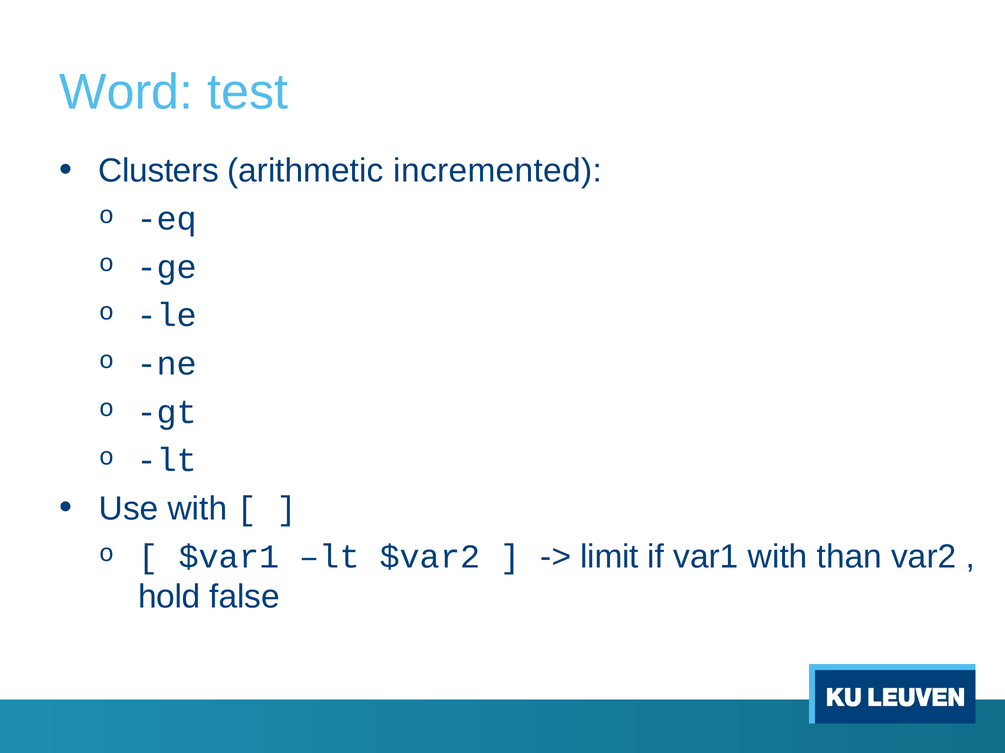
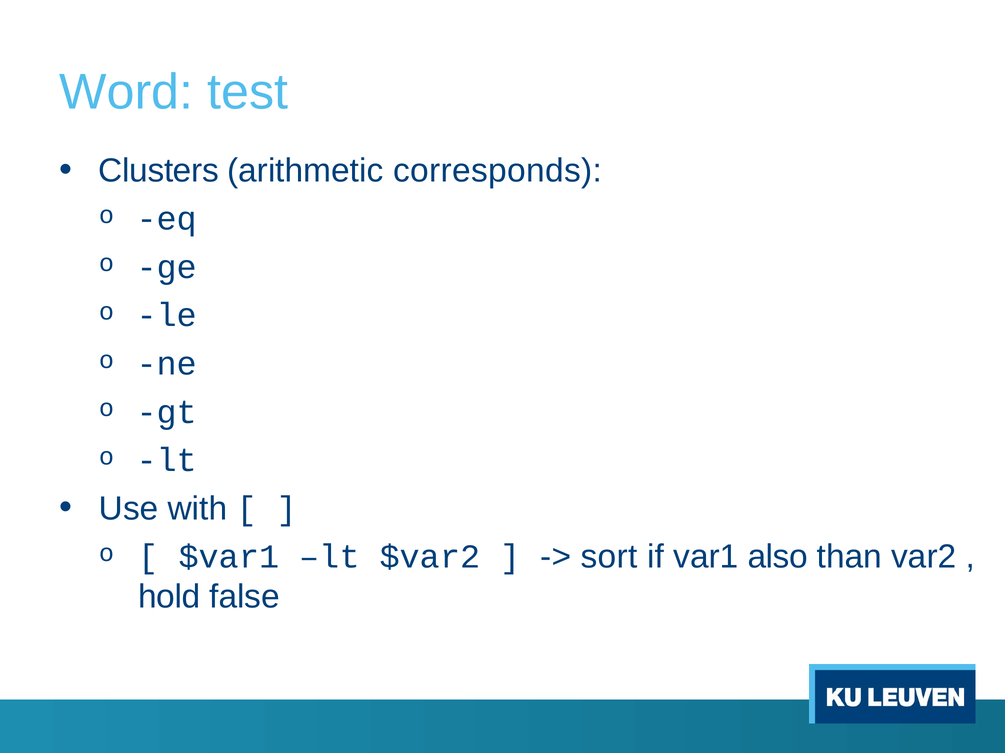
incremented: incremented -> corresponds (498, 171)
limit: limit -> sort (609, 557)
var1 with: with -> also (778, 557)
